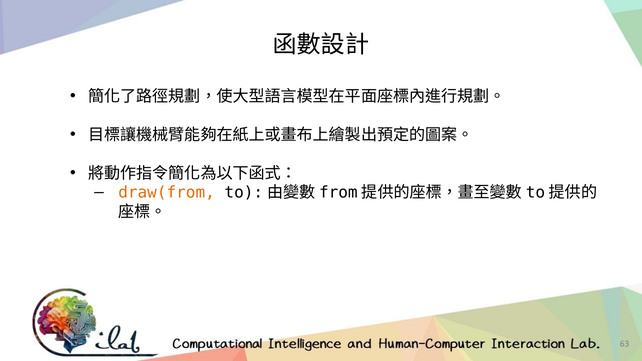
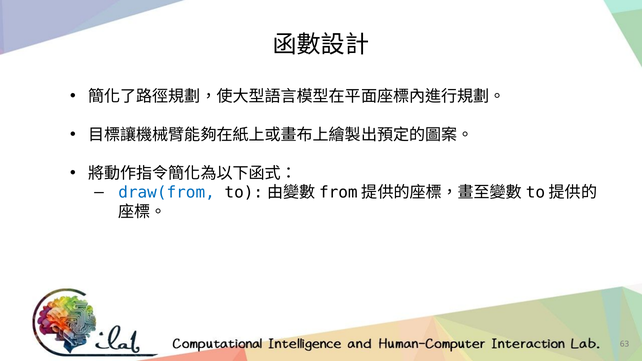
draw(from colour: orange -> blue (167, 193)
